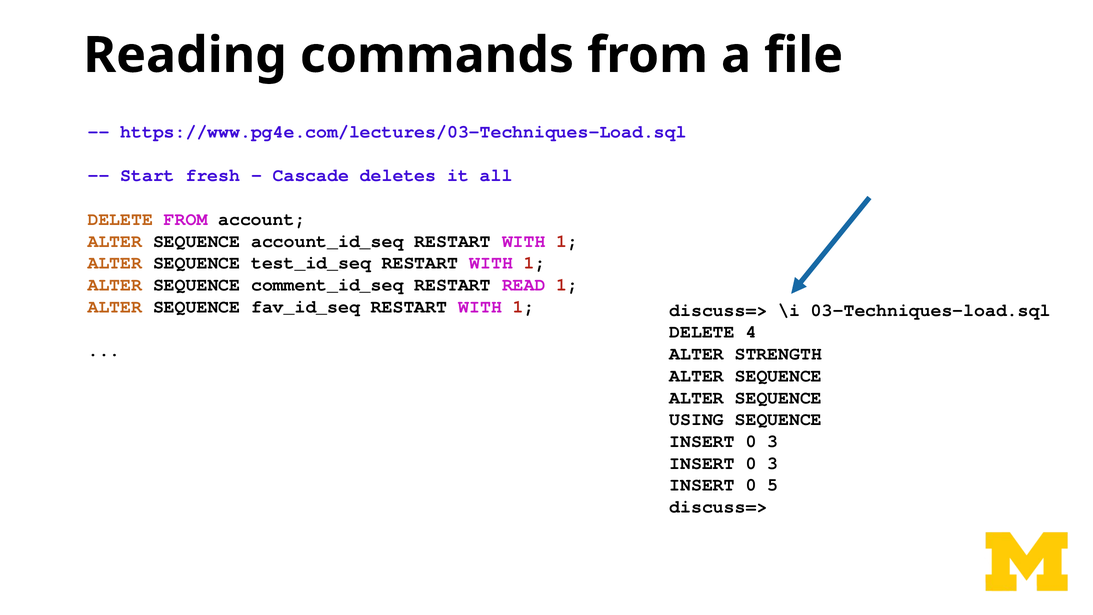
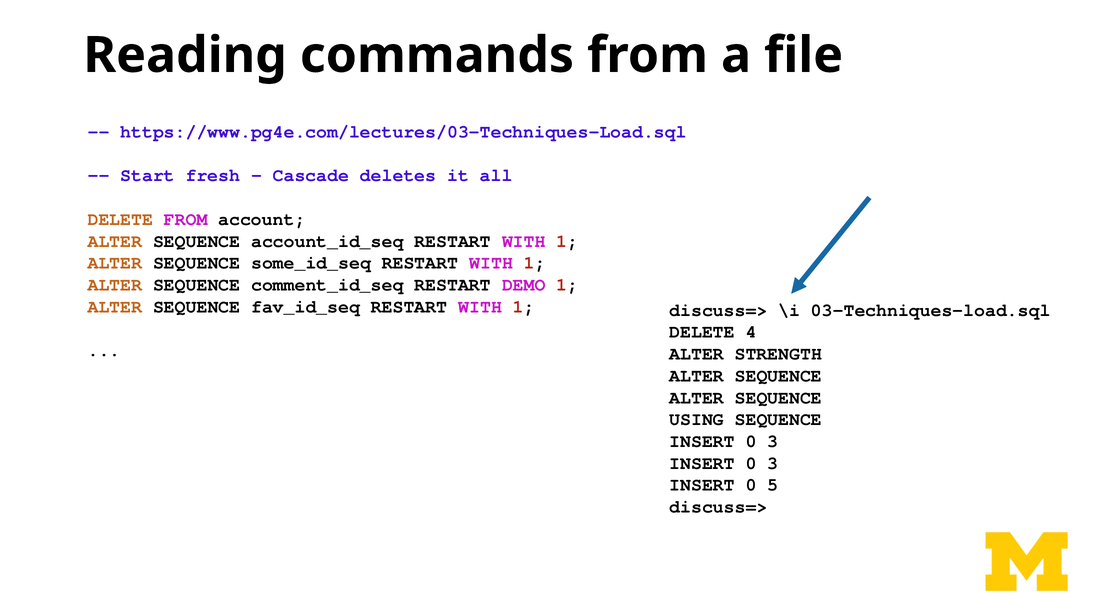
test_id_seq: test_id_seq -> some_id_seq (311, 263)
READ: READ -> DEMO (524, 285)
